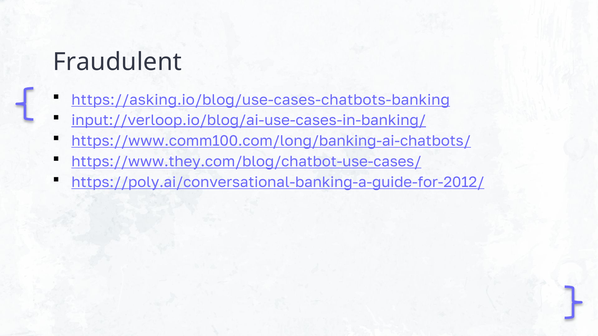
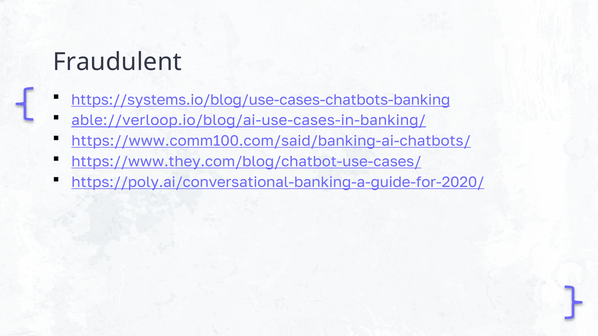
https://asking.io/blog/use-cases-chatbots-banking: https://asking.io/blog/use-cases-chatbots-banking -> https://systems.io/blog/use-cases-chatbots-banking (261, 100)
input://verloop.io/blog/ai-use-cases-in-banking/: input://verloop.io/blog/ai-use-cases-in-banking/ -> able://verloop.io/blog/ai-use-cases-in-banking/ (249, 121)
https://www.comm100.com/long/banking-ai-chatbots/: https://www.comm100.com/long/banking-ai-chatbots/ -> https://www.comm100.com/said/banking-ai-chatbots/ (271, 141)
https://poly.ai/conversational-banking-a-guide-for-2012/: https://poly.ai/conversational-banking-a-guide-for-2012/ -> https://poly.ai/conversational-banking-a-guide-for-2020/ (278, 182)
